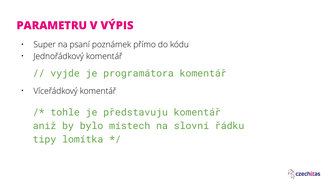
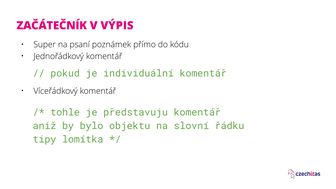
PARAMETRU: PARAMETRU -> ZAČÁTEČNÍK (52, 26)
vyjde: vyjde -> pokud (65, 73)
programátora: programátora -> individuální (139, 73)
místech: místech -> objektu (130, 126)
